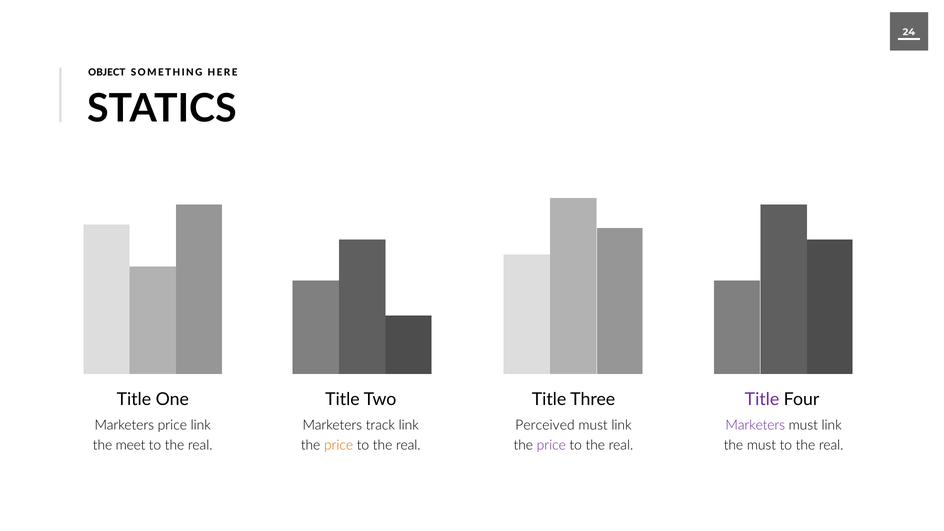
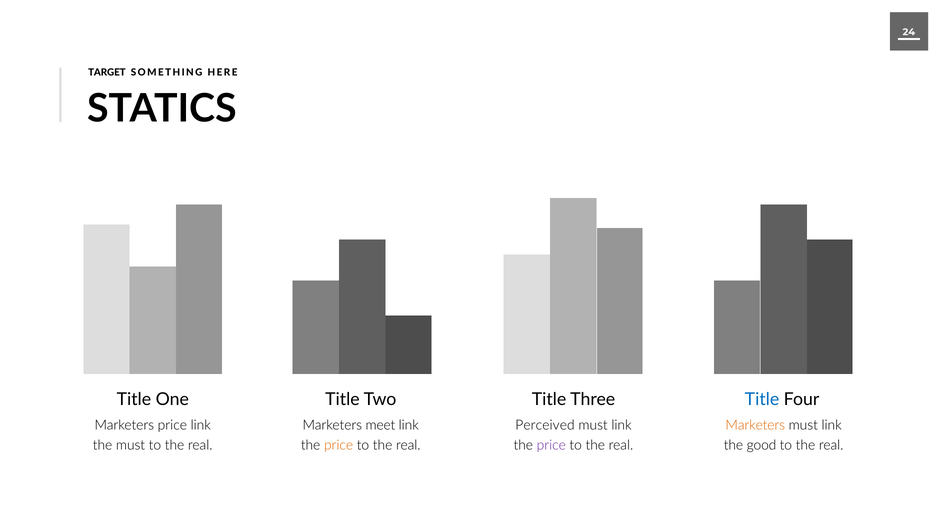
OBJECT: OBJECT -> TARGET (107, 73)
Title colour: purple -> blue (762, 399)
track: track -> meet (380, 425)
Marketers colour: purple -> orange (755, 425)
the meet: meet -> must (131, 445)
the must: must -> good (761, 445)
